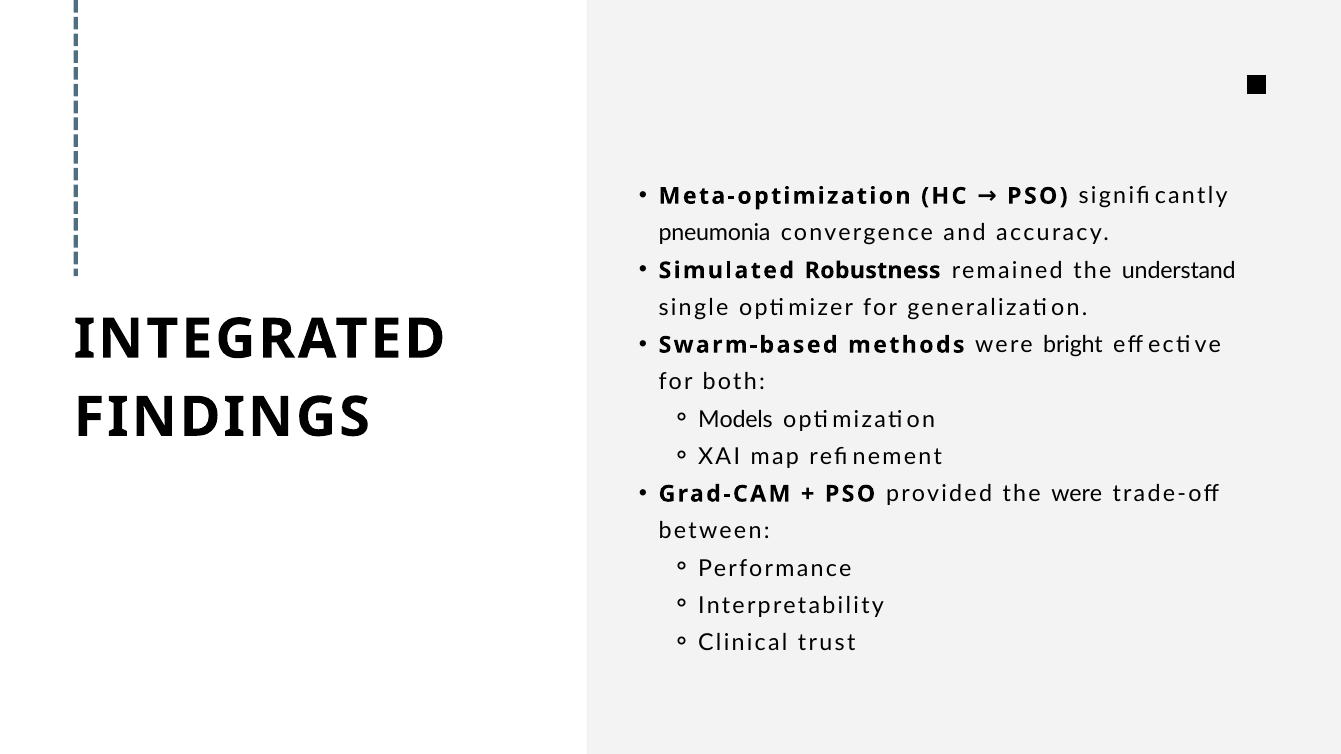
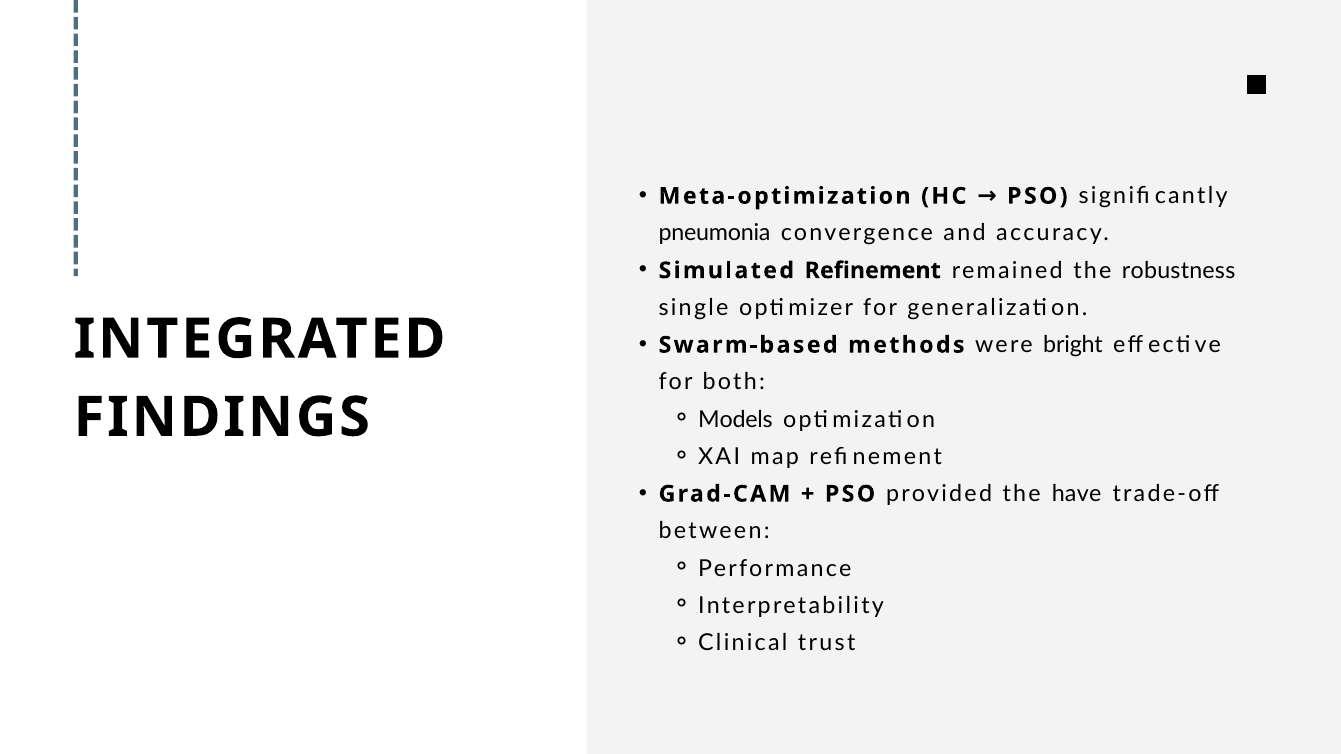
Simulated Robustness: Robustness -> Refinement (873, 271)
understand: understand -> robustness (1179, 271)
the were: were -> have (1077, 494)
